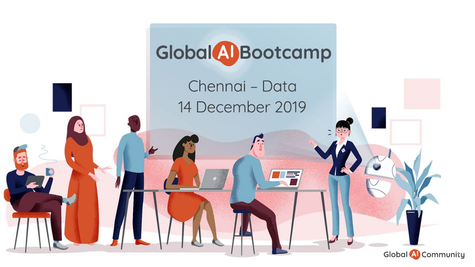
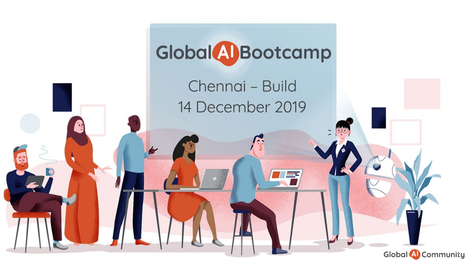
Data: Data -> Build (279, 86)
